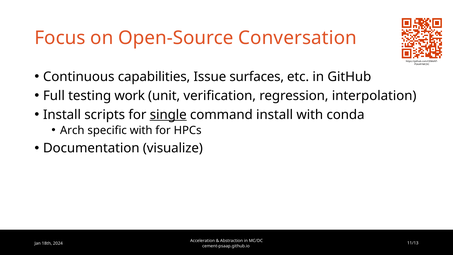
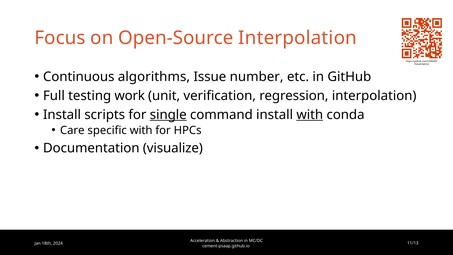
Open-Source Conversation: Conversation -> Interpolation (298, 38)
capabilities: capabilities -> algorithms (154, 77)
surfaces: surfaces -> number (257, 77)
with underline: none -> present (310, 115)
Arch: Arch -> Care (72, 130)
